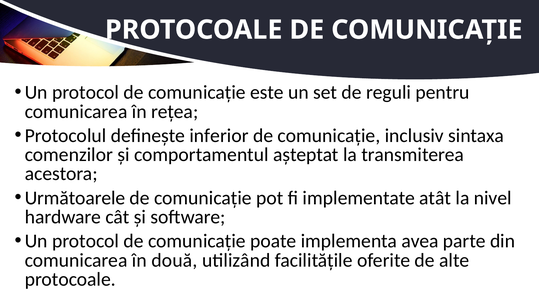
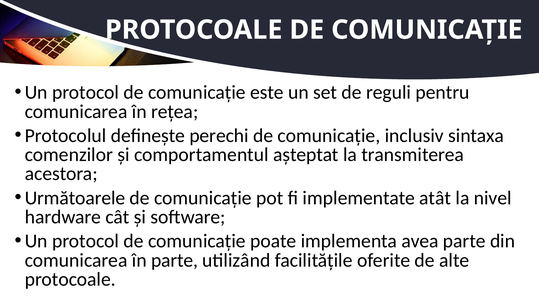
inferior: inferior -> perechi (219, 136)
în două: două -> parte (175, 260)
